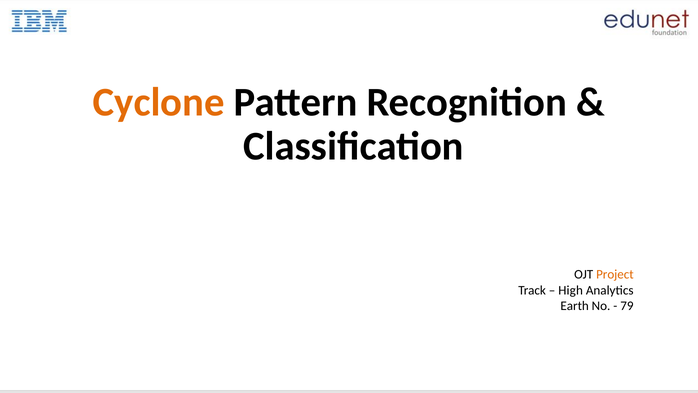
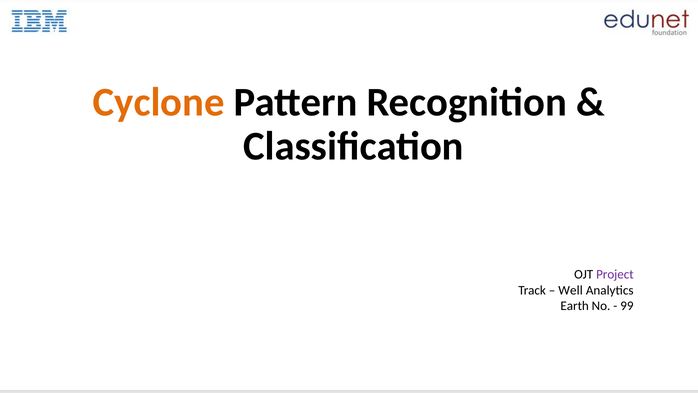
Project colour: orange -> purple (615, 274)
High: High -> Well (571, 290)
79: 79 -> 99 (627, 306)
